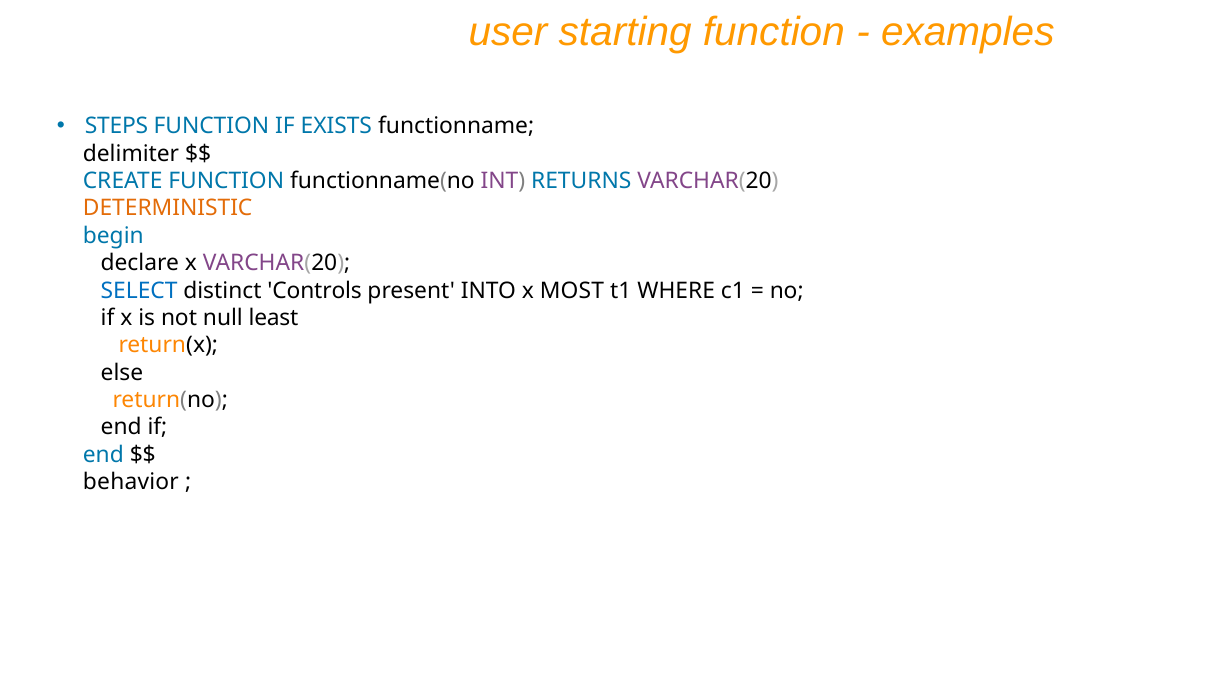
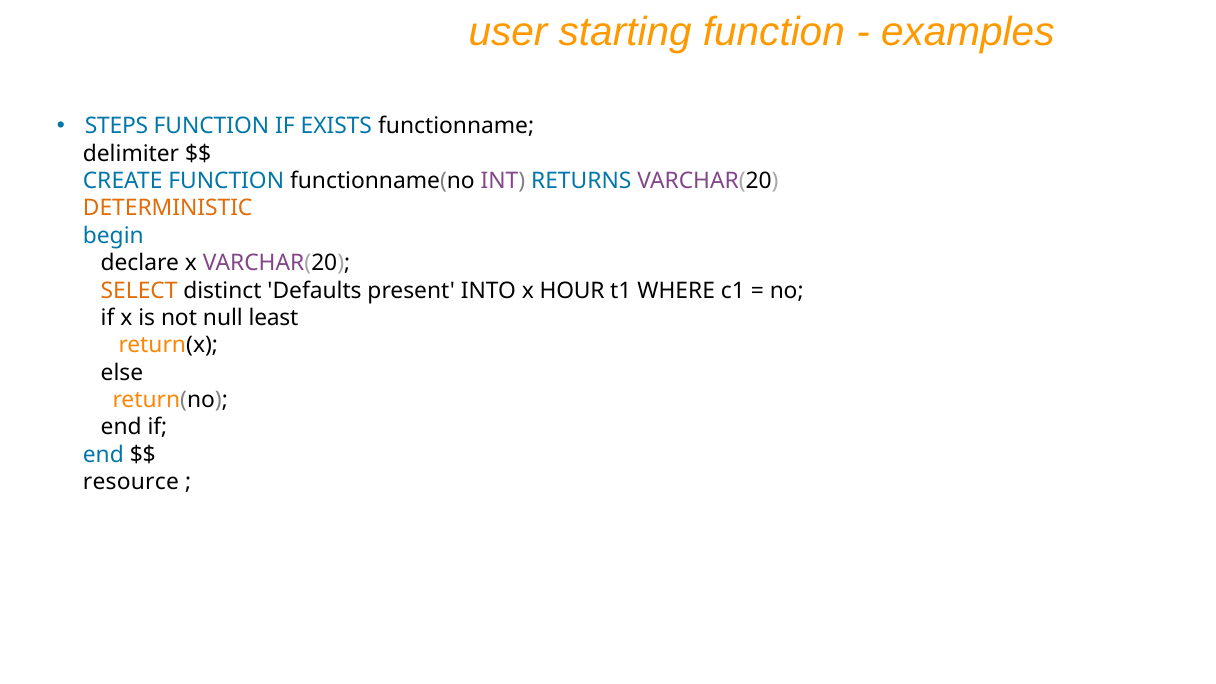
SELECT colour: blue -> orange (139, 291)
Controls: Controls -> Defaults (315, 291)
MOST: MOST -> HOUR (572, 291)
behavior: behavior -> resource (131, 482)
